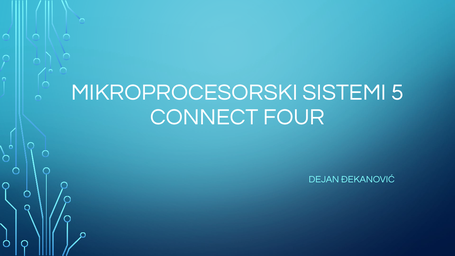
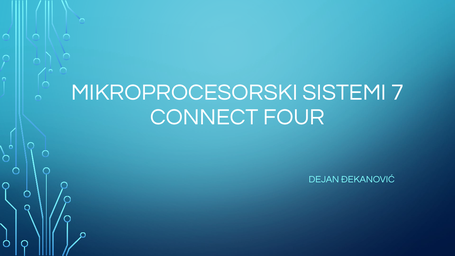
5: 5 -> 7 (397, 92)
